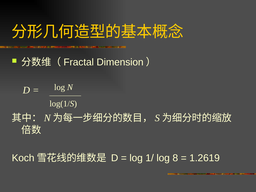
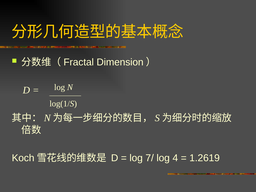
1/: 1/ -> 7/ (150, 158)
8: 8 -> 4 (175, 158)
